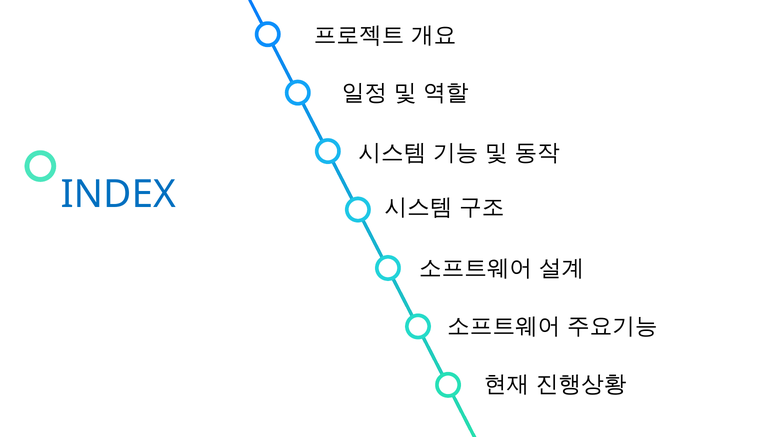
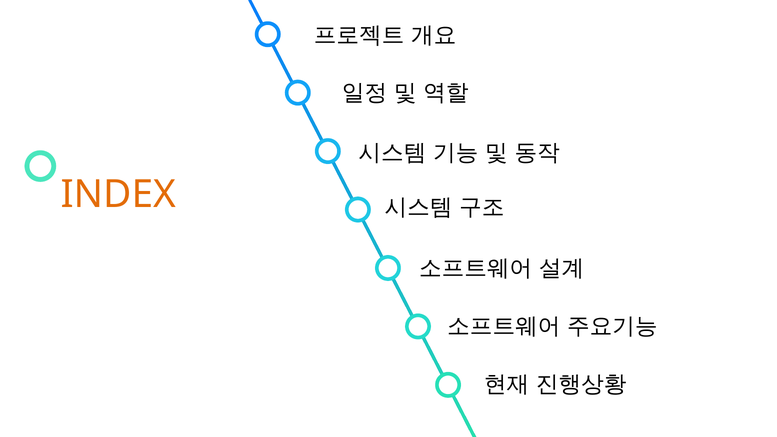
INDEX colour: blue -> orange (118, 194)
